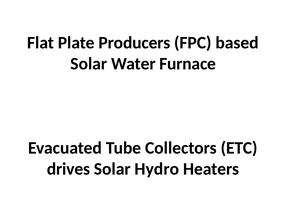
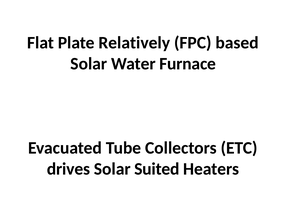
Producers: Producers -> Relatively (134, 43)
Hydro: Hydro -> Suited (157, 169)
